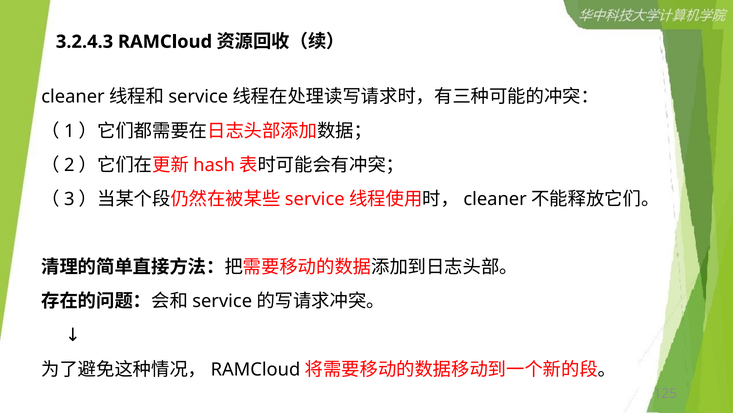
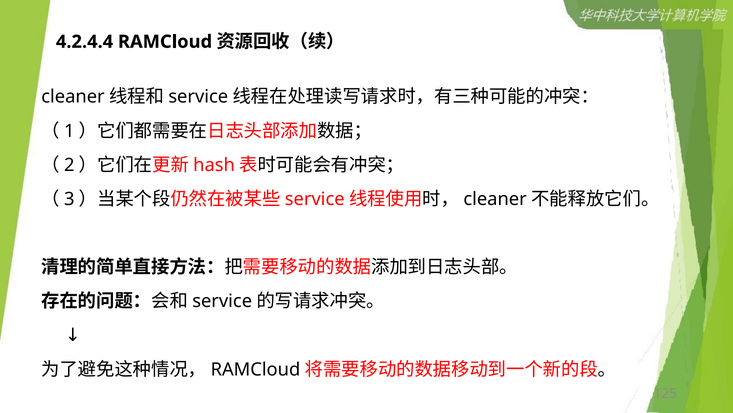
3.2.4.3: 3.2.4.3 -> 4.2.4.4 (85, 42)
